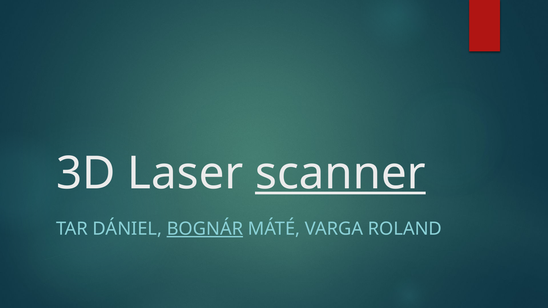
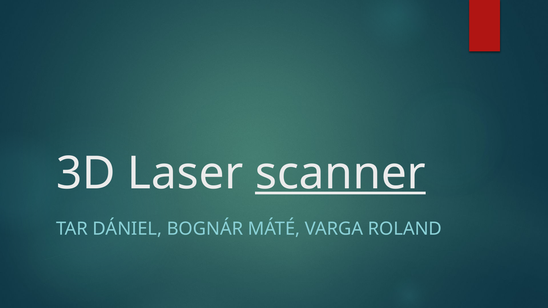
BOGNÁR underline: present -> none (205, 229)
